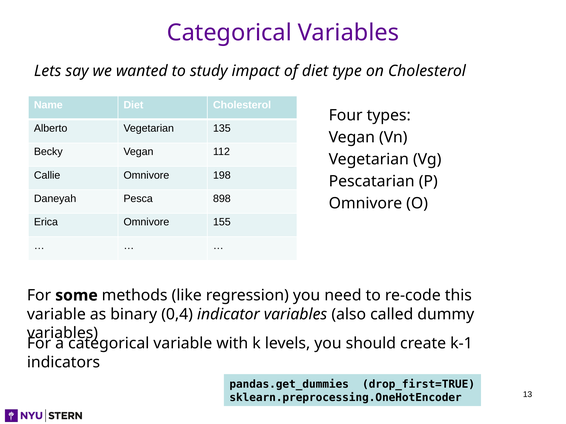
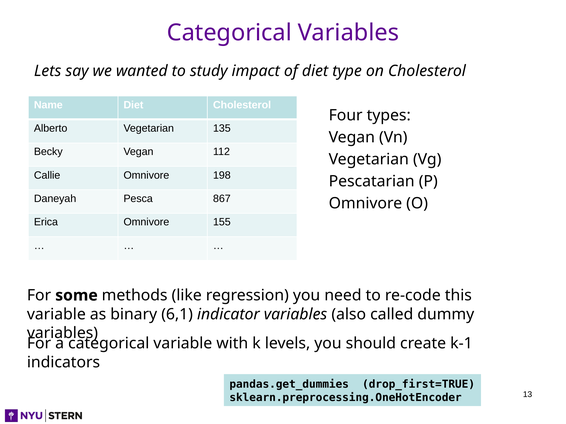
898: 898 -> 867 (222, 199)
0,4: 0,4 -> 6,1 (177, 315)
